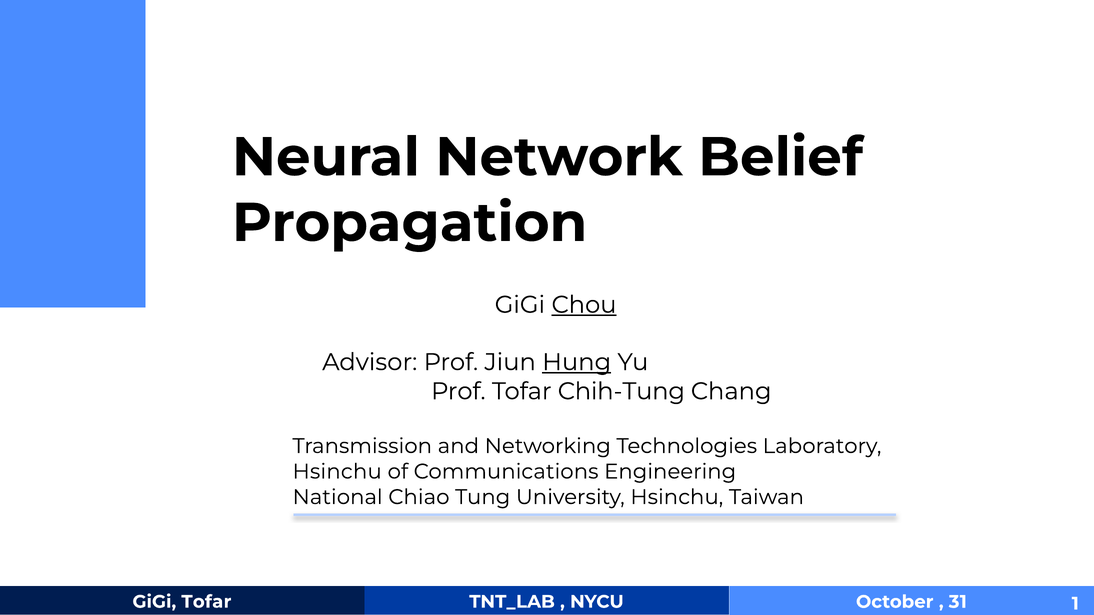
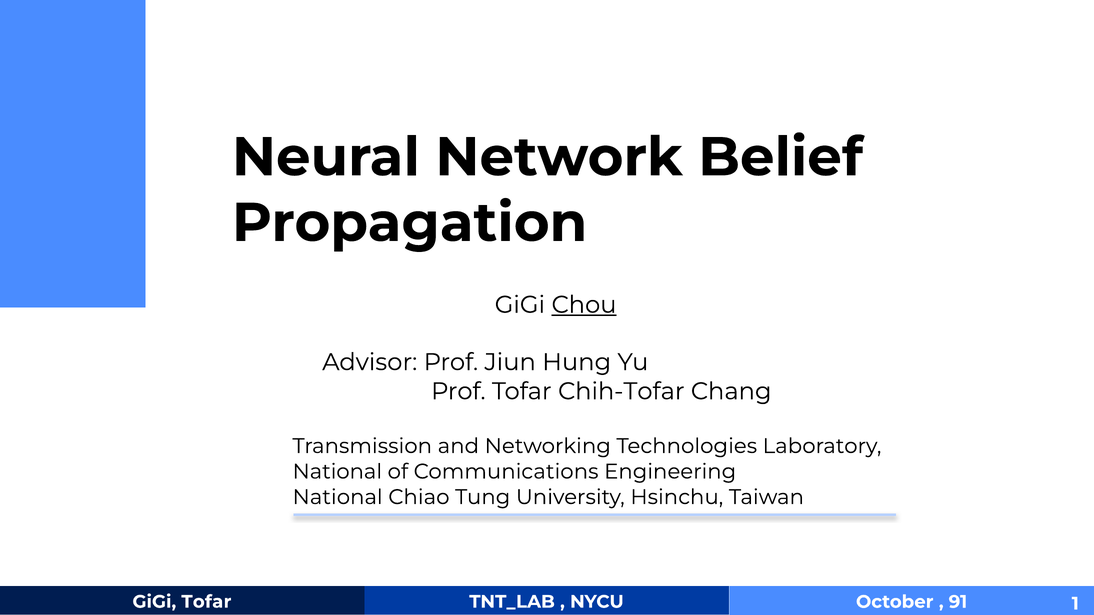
Hung underline: present -> none (577, 362)
Chih-Tung: Chih-Tung -> Chih-Tofar (621, 392)
Hsinchu: Hsinchu -> National (337, 472)
31: 31 -> 91 (958, 602)
